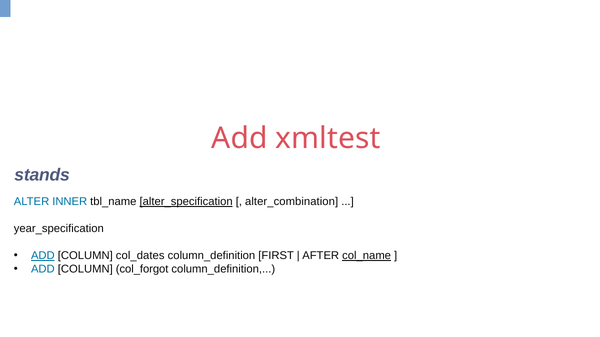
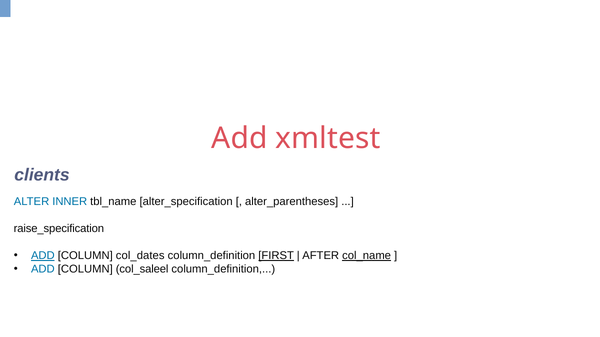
stands: stands -> clients (42, 175)
alter_specification underline: present -> none (186, 202)
alter_combination: alter_combination -> alter_parentheses (292, 202)
year_specification: year_specification -> raise_specification (59, 229)
FIRST underline: none -> present (276, 256)
col_forgot: col_forgot -> col_saleel (142, 270)
